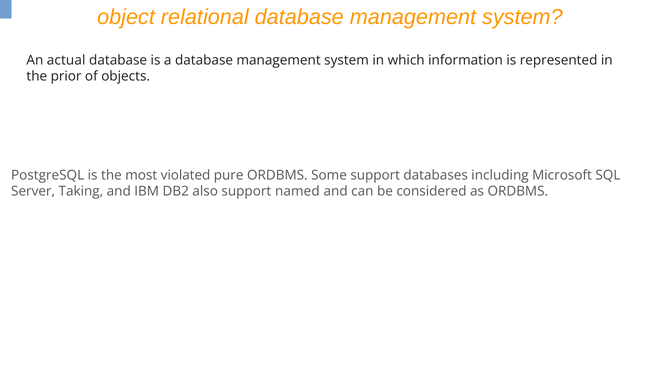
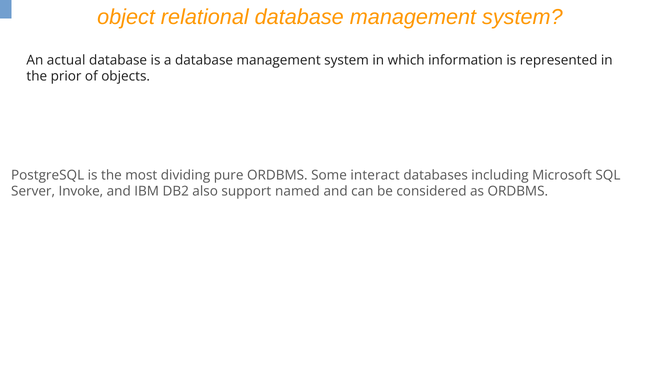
violated: violated -> dividing (186, 175)
Some support: support -> interact (375, 175)
Taking: Taking -> Invoke (81, 191)
